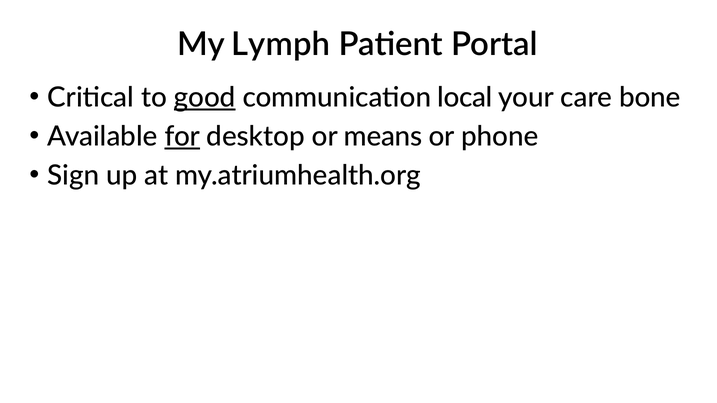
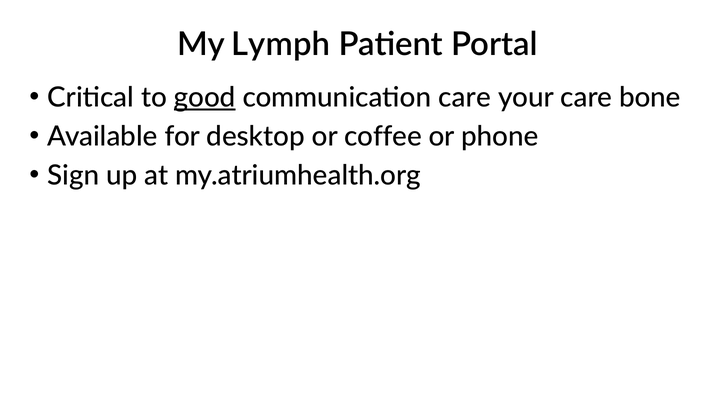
communication local: local -> care (465, 98)
for underline: present -> none (182, 137)
means: means -> coffee (383, 137)
